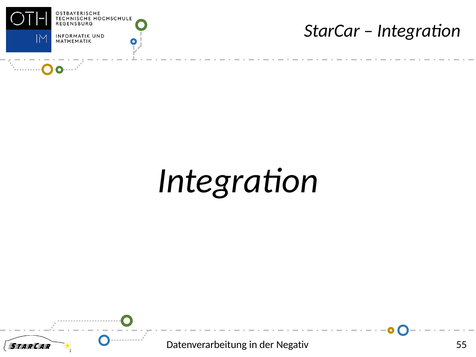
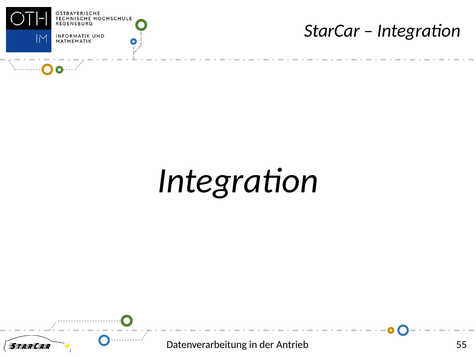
Negativ: Negativ -> Antrieb (292, 345)
